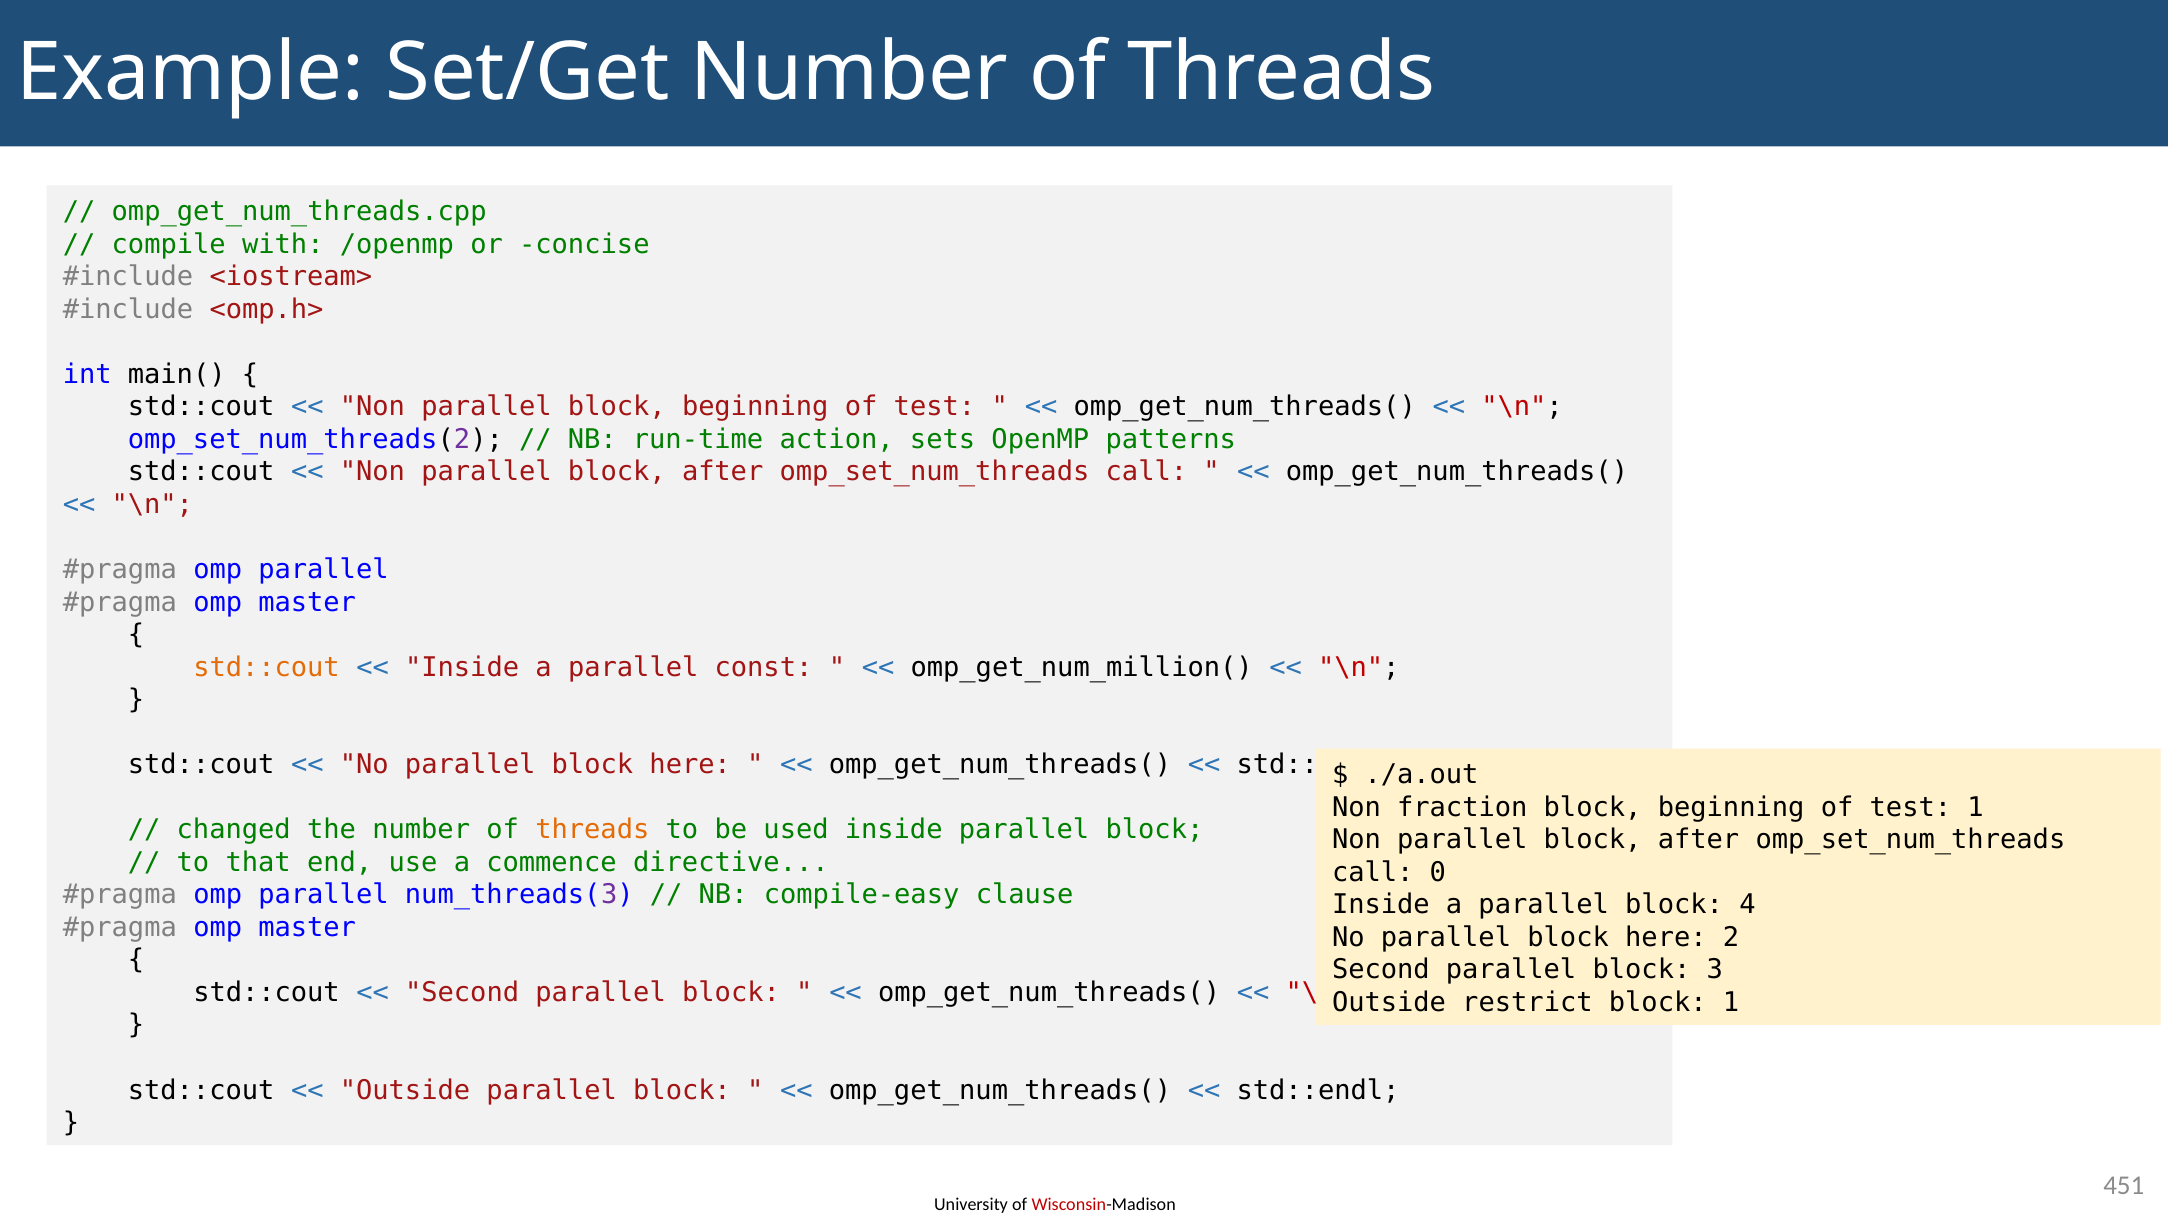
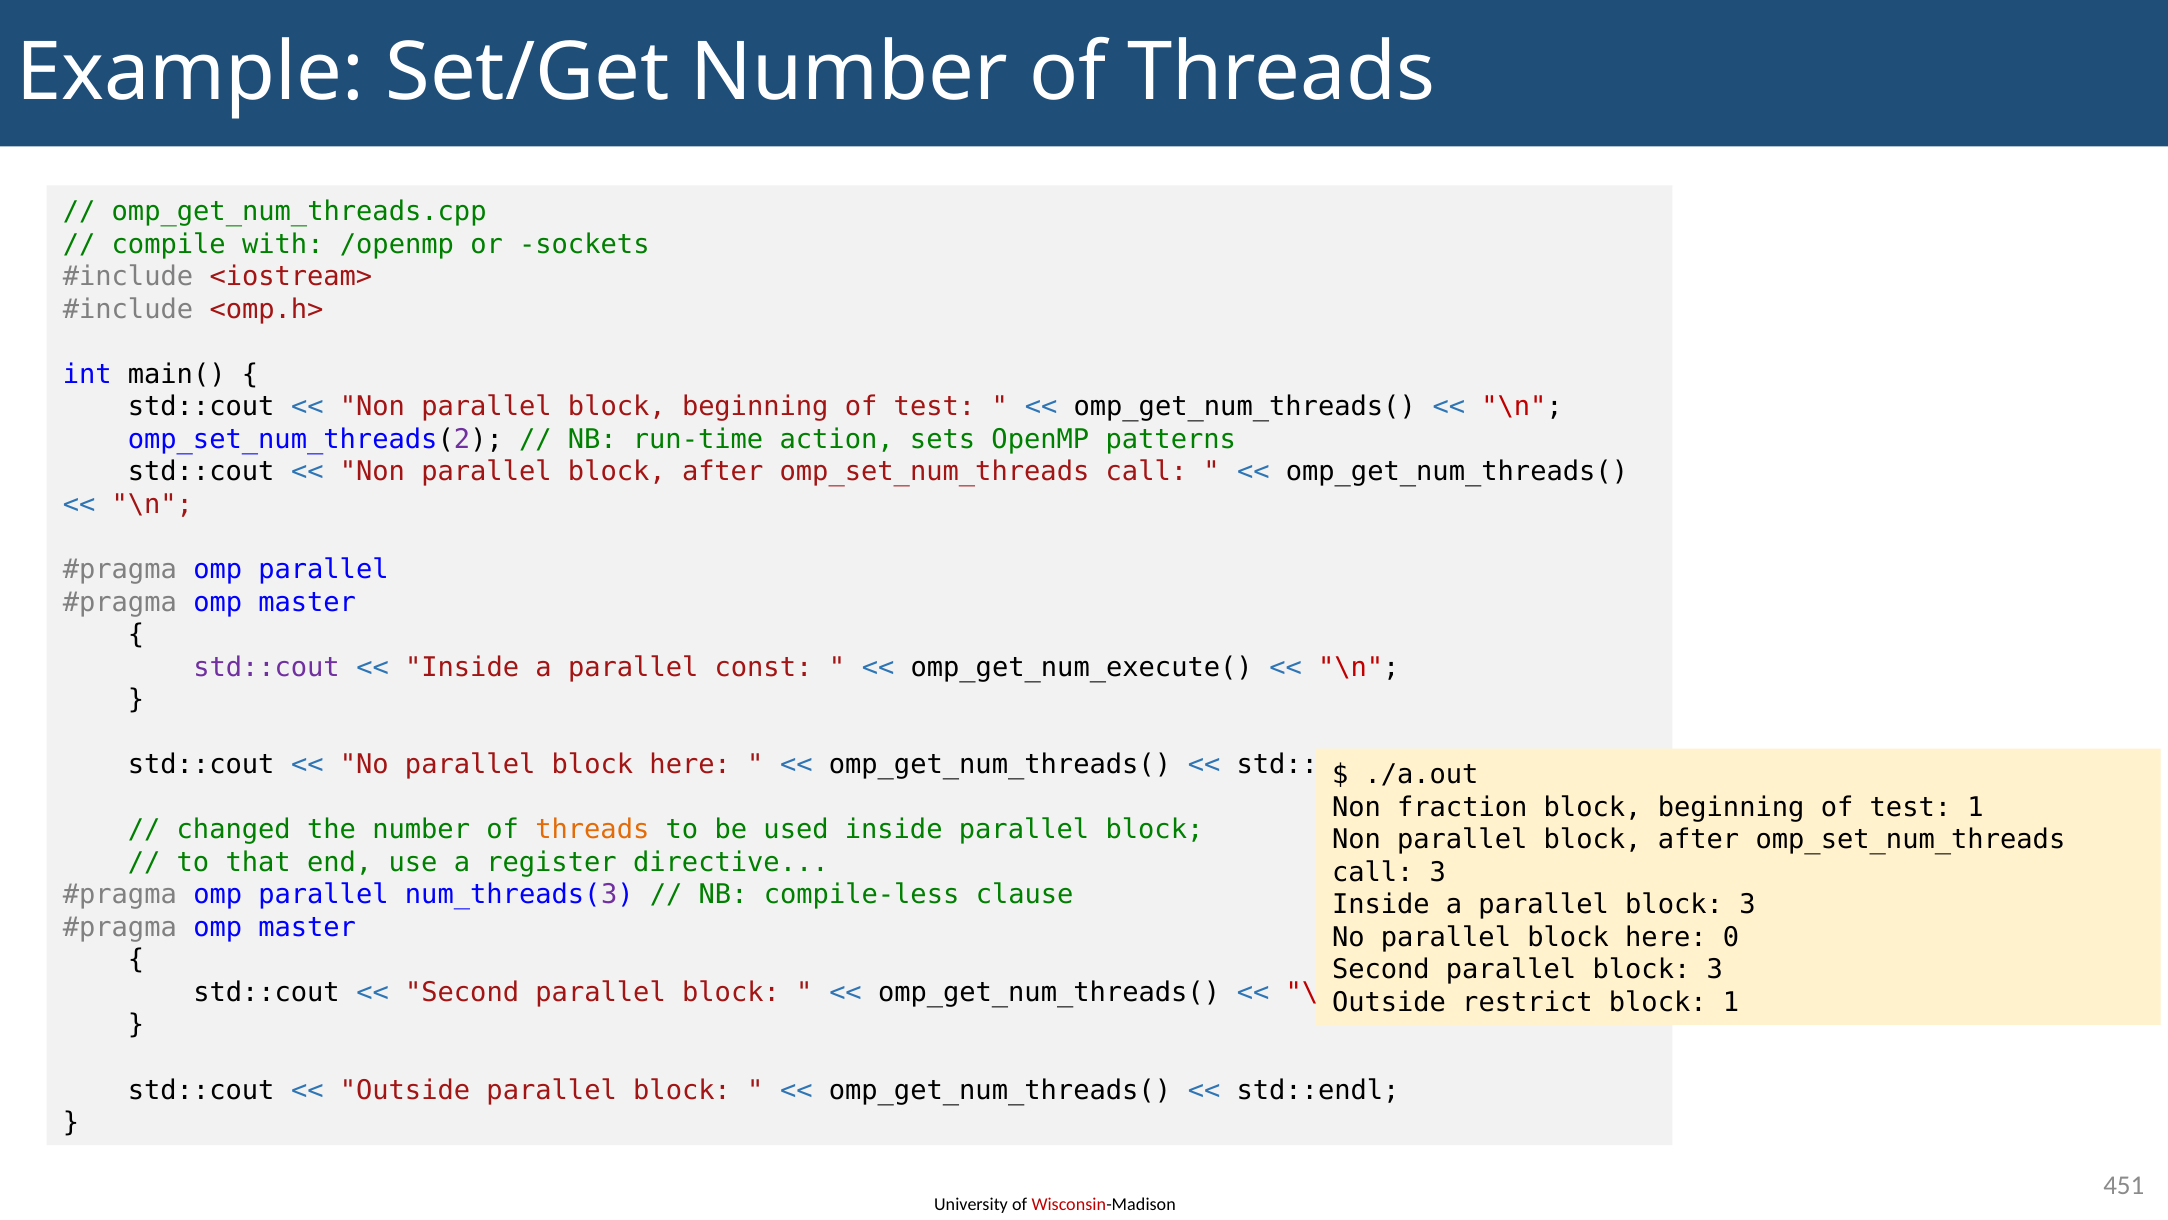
concise: concise -> sockets (584, 244)
std::cout colour: orange -> purple (267, 667)
omp_get_num_million(: omp_get_num_million( -> omp_get_num_execute( (1082, 667)
commence: commence -> register (551, 862)
call 0: 0 -> 3 (1438, 872)
compile-easy: compile-easy -> compile-less (862, 895)
a parallel block 4: 4 -> 3 (1748, 904)
2: 2 -> 0 (1731, 937)
